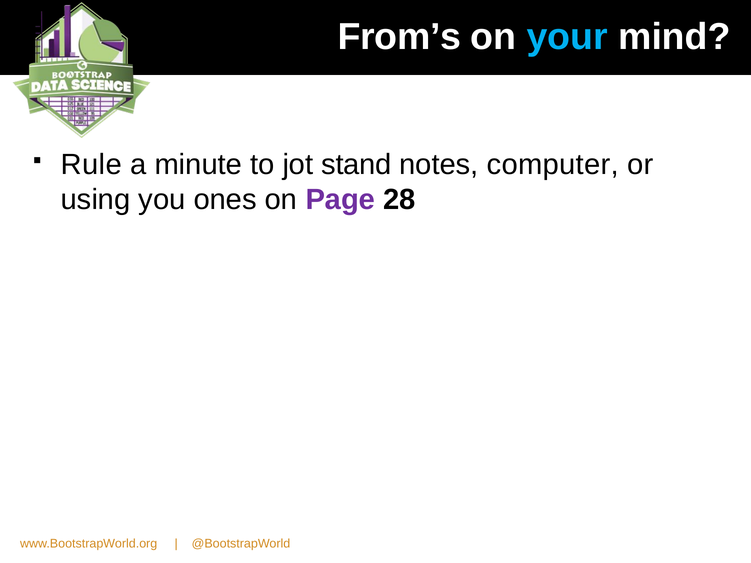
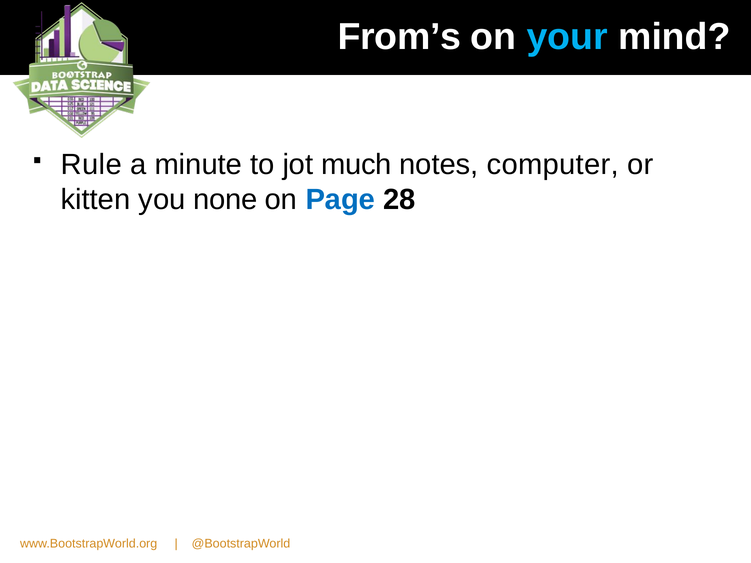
stand: stand -> much (356, 165)
using: using -> kitten (96, 200)
ones: ones -> none (225, 200)
Page colour: purple -> blue (340, 200)
